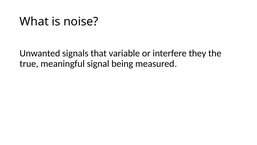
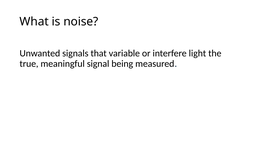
they: they -> light (197, 53)
